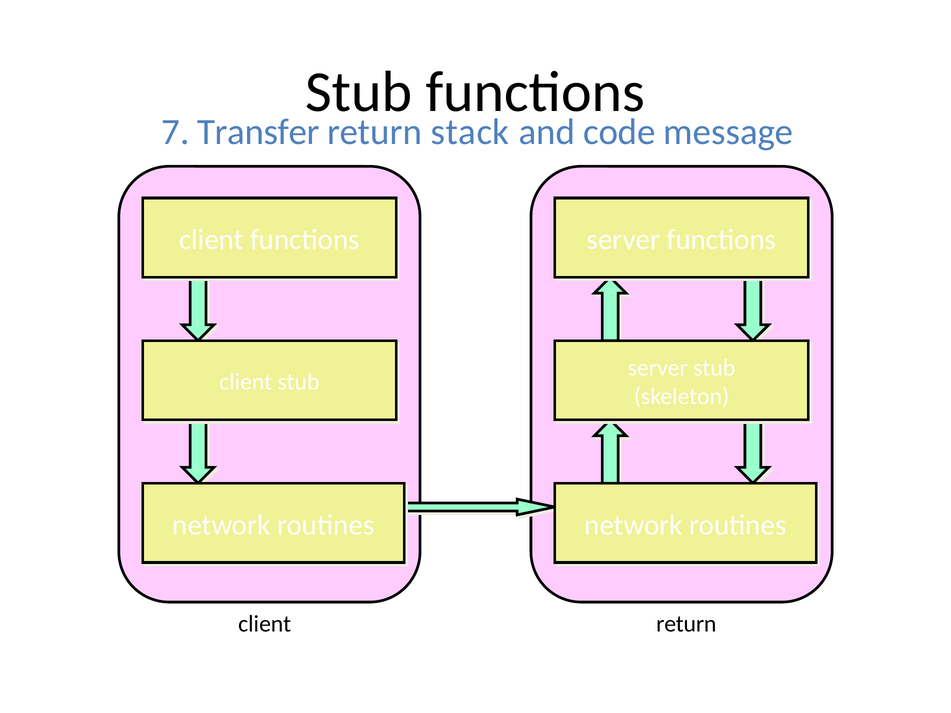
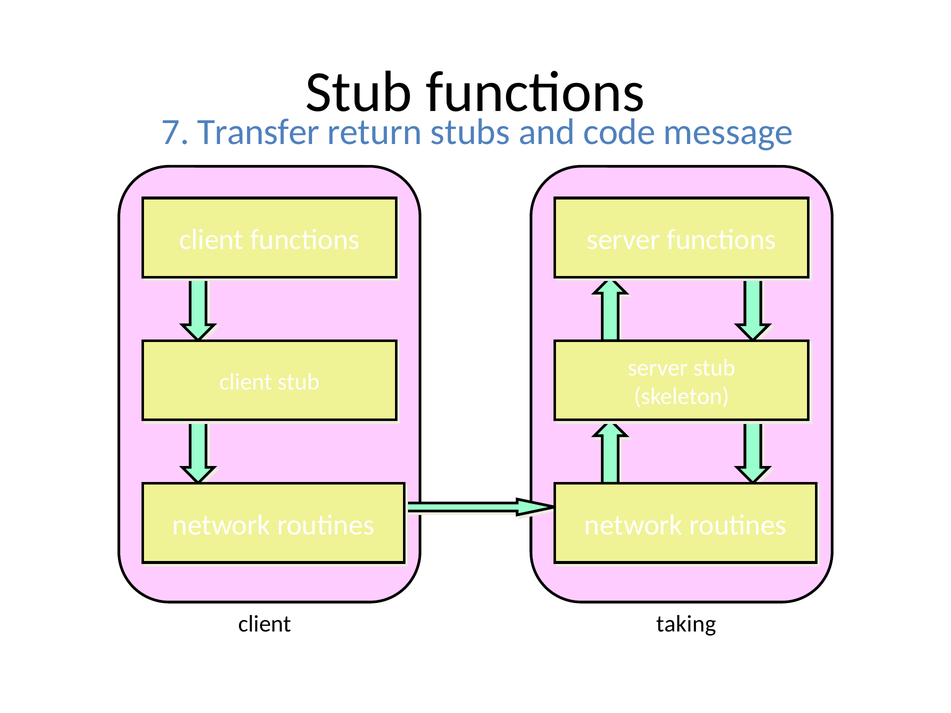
stack: stack -> stubs (470, 132)
client return: return -> taking (686, 624)
